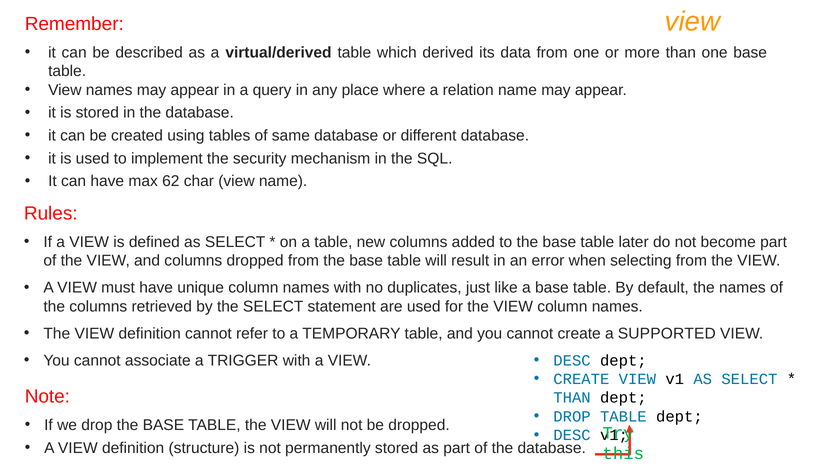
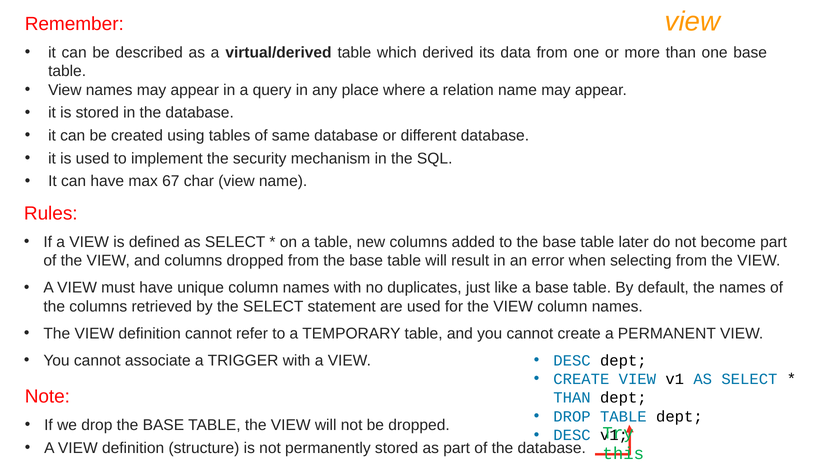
62: 62 -> 67 (171, 181)
SUPPORTED: SUPPORTED -> PERMANENT (667, 333)
